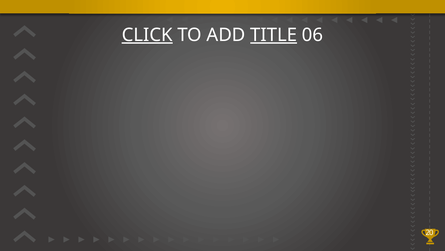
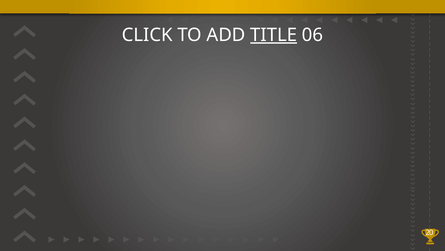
CLICK underline: present -> none (147, 35)
